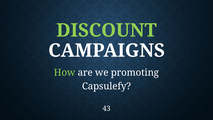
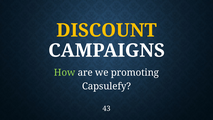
DISCOUNT colour: light green -> yellow (106, 30)
